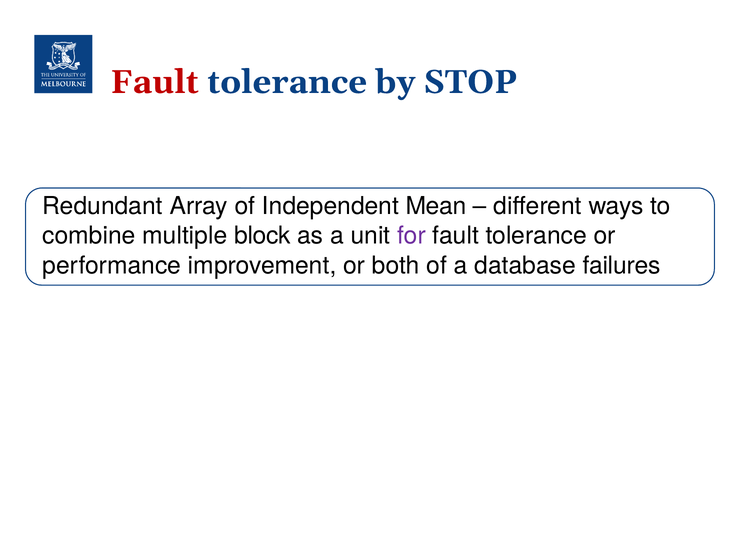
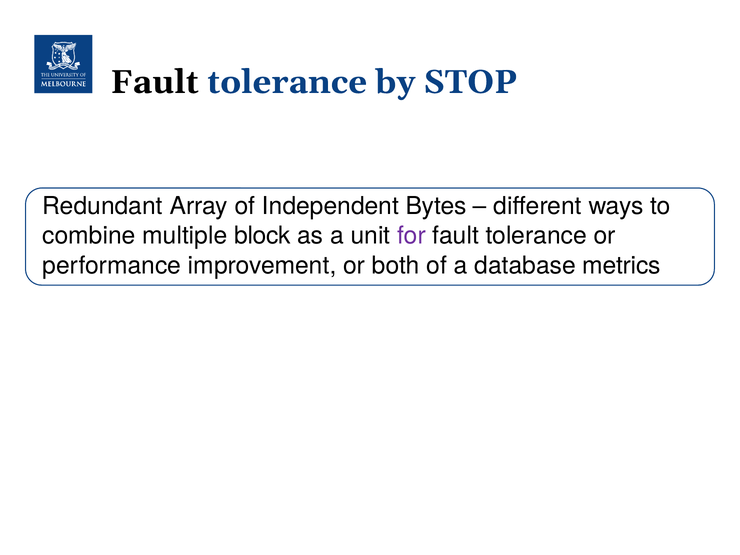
Fault colour: red -> black (155, 82)
Mean: Mean -> Bytes (436, 206)
failures: failures -> metrics (621, 265)
